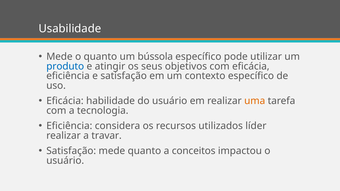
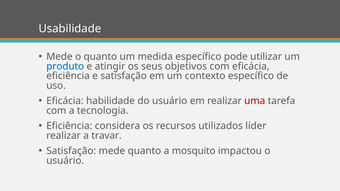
bússola: bússola -> medida (155, 57)
uma colour: orange -> red (255, 101)
conceitos: conceitos -> mosquito (194, 151)
